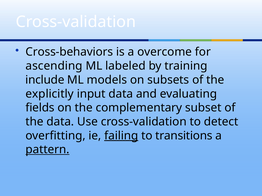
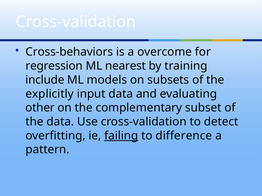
ascending: ascending -> regression (54, 66)
labeled: labeled -> nearest (126, 66)
fields: fields -> other (40, 108)
transitions: transitions -> difference (184, 136)
pattern underline: present -> none (47, 150)
